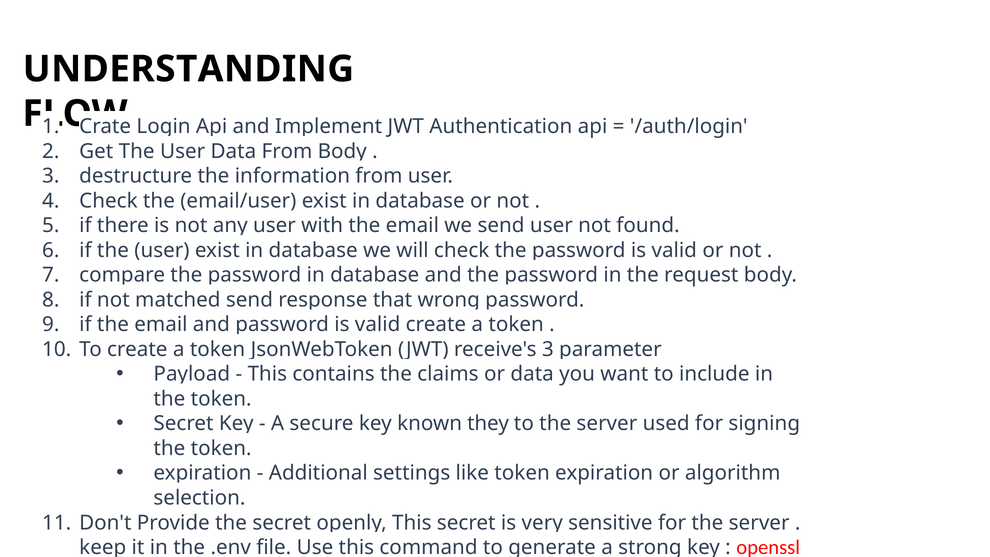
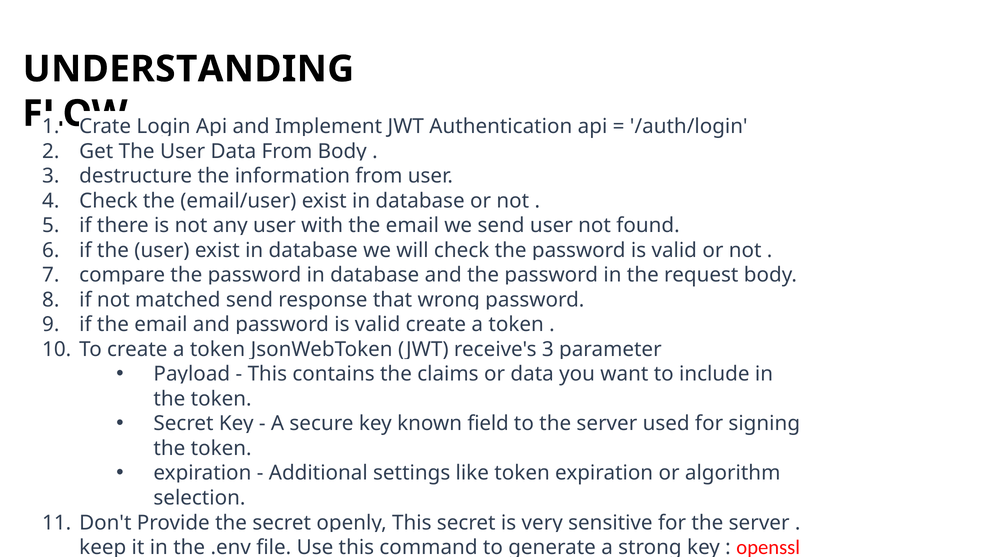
they: they -> field (488, 424)
